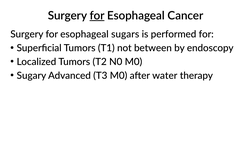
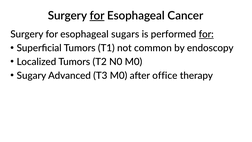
for underline: none -> present (206, 34)
between: between -> common (153, 48)
water: water -> office (165, 75)
